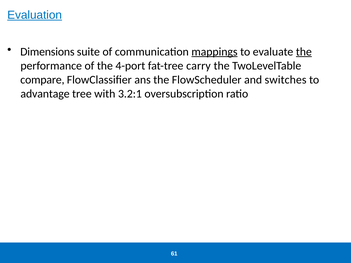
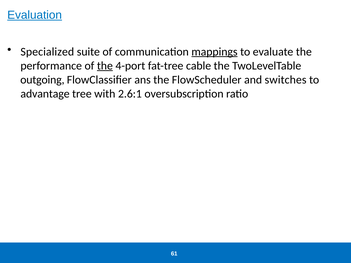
Dimensions: Dimensions -> Specialized (47, 52)
the underline: present -> none (304, 52)
the underline: none -> present (105, 66)
carry: carry -> cable (199, 66)
compare: compare -> outgoing (42, 80)
3.2:1: 3.2:1 -> 2.6:1 (130, 94)
